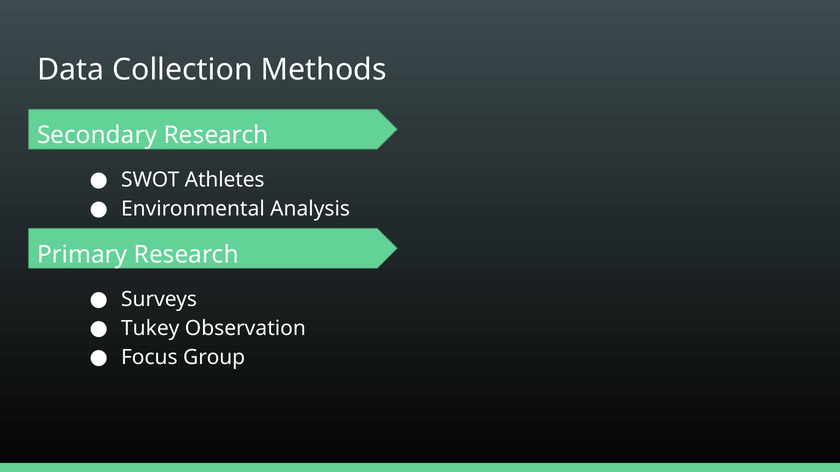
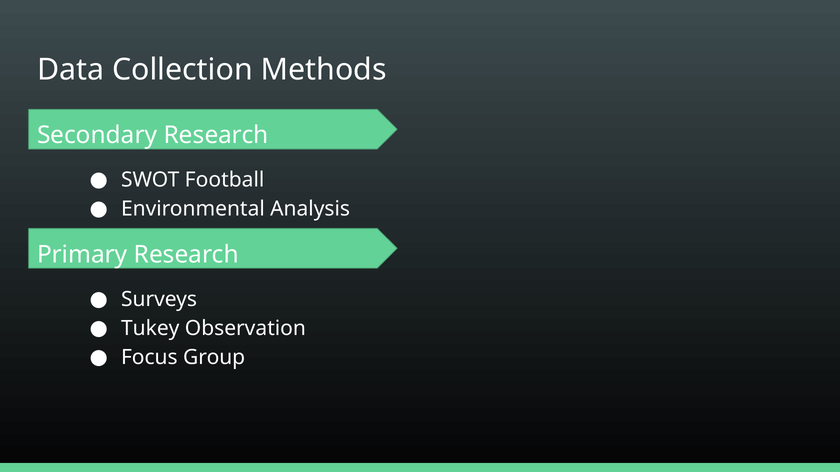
Athletes: Athletes -> Football (225, 180)
